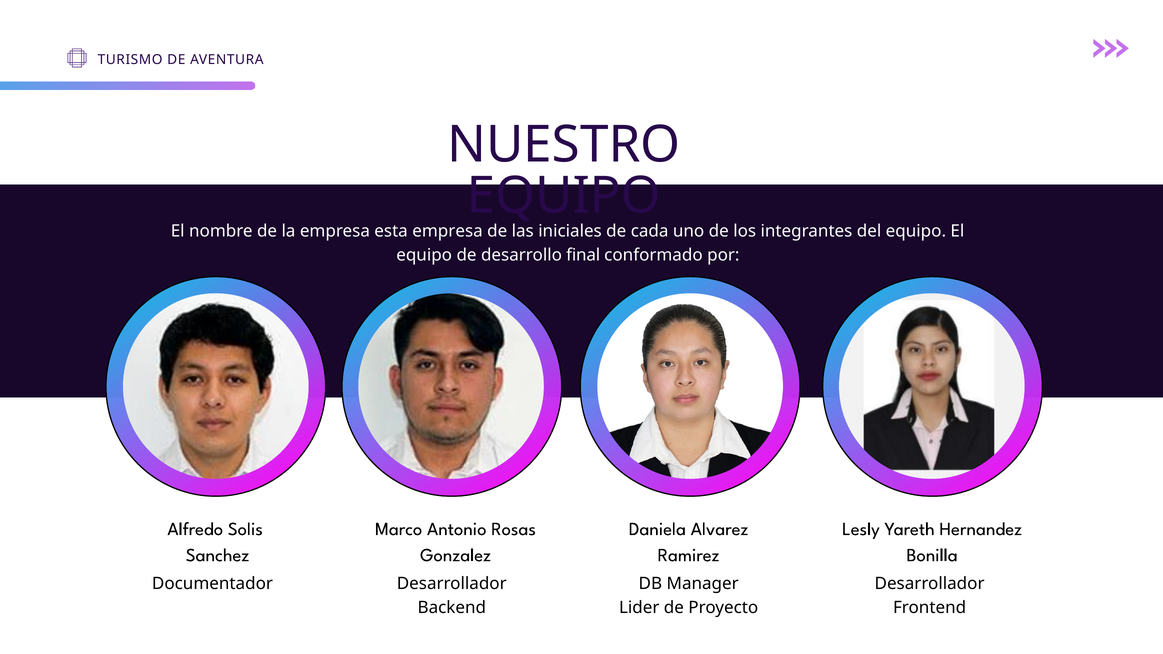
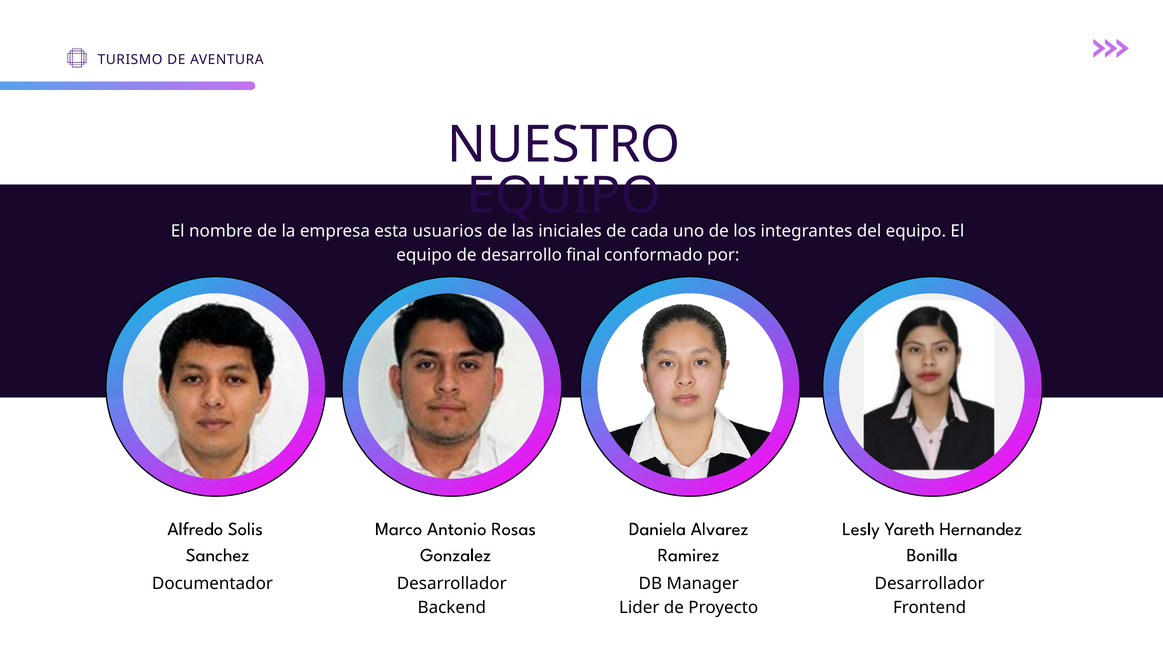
esta empresa: empresa -> usuarios (447, 231)
